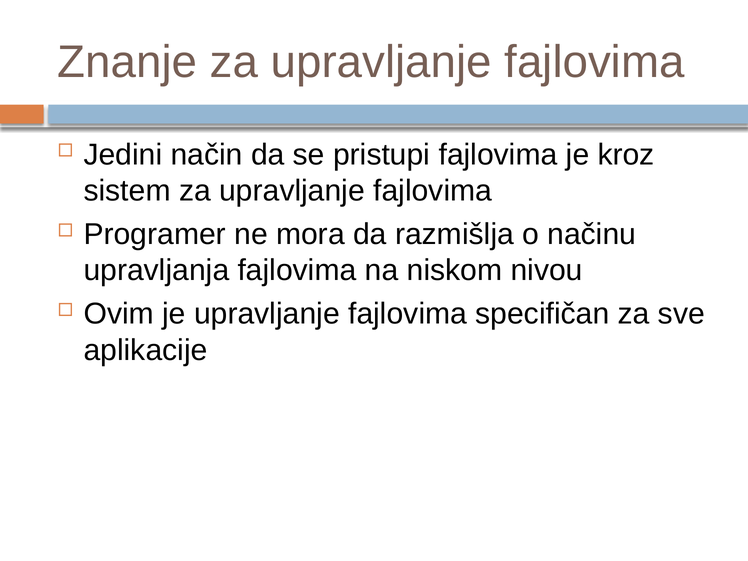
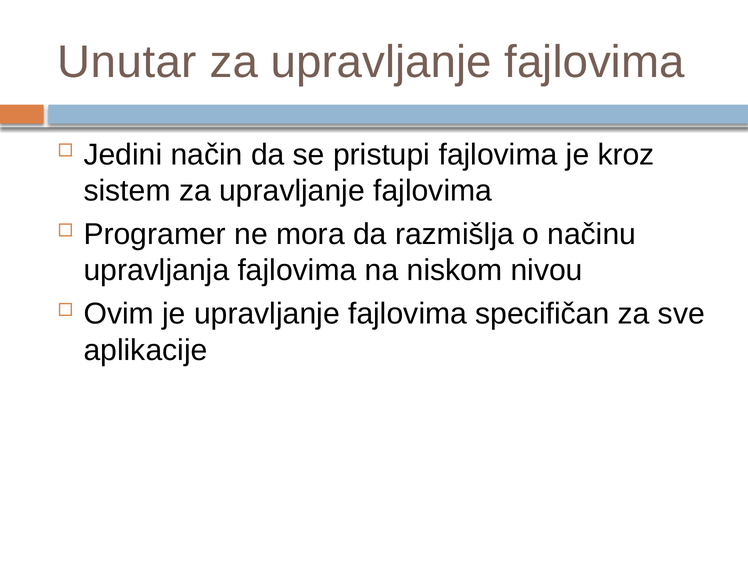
Znanje: Znanje -> Unutar (127, 62)
